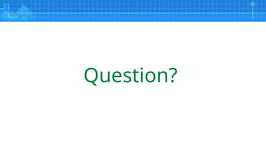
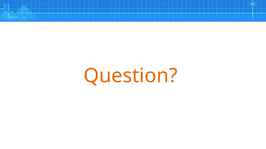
Question colour: green -> orange (131, 76)
